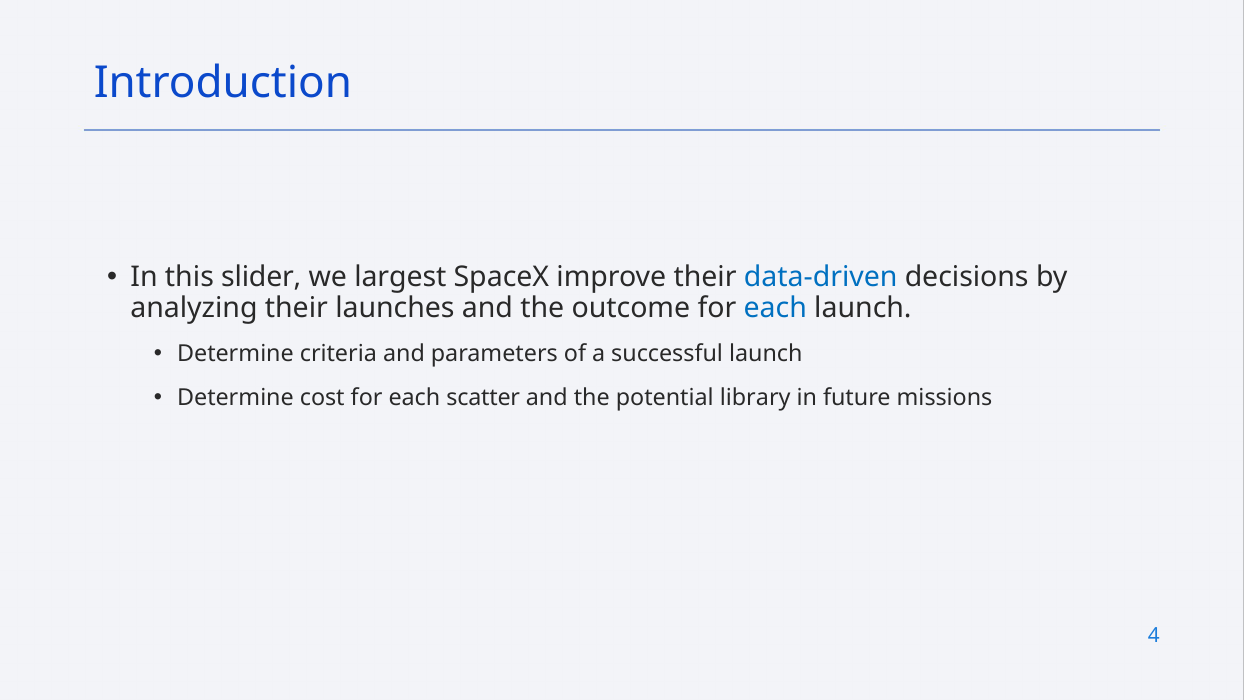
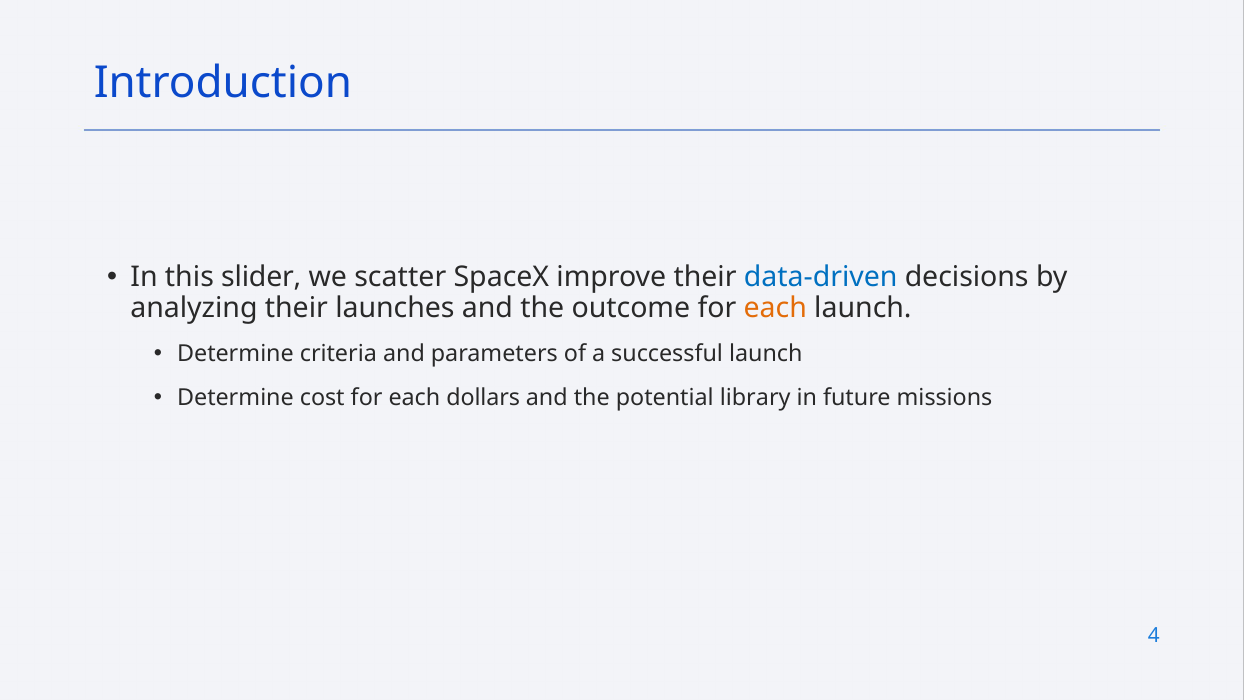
largest: largest -> scatter (400, 277)
each colour: blue -> orange (775, 308)
scatter: scatter -> dollars (483, 397)
